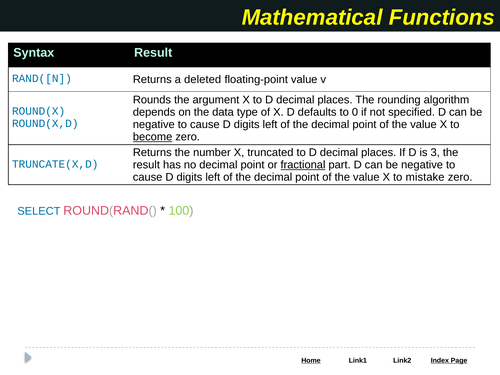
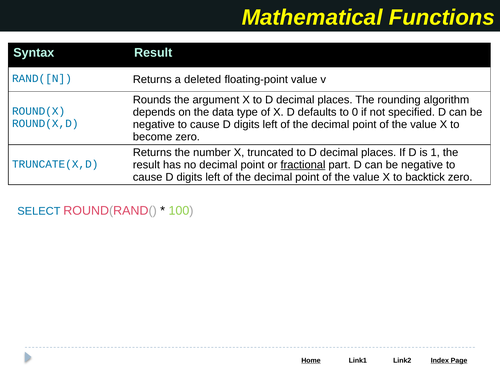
become underline: present -> none (153, 137)
3: 3 -> 1 (435, 153)
mistake: mistake -> backtick (425, 177)
